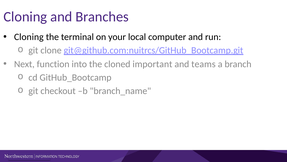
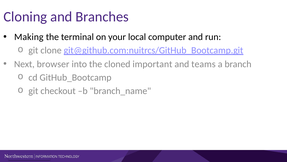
Cloning: Cloning -> Making (29, 37)
function: function -> browser (53, 64)
